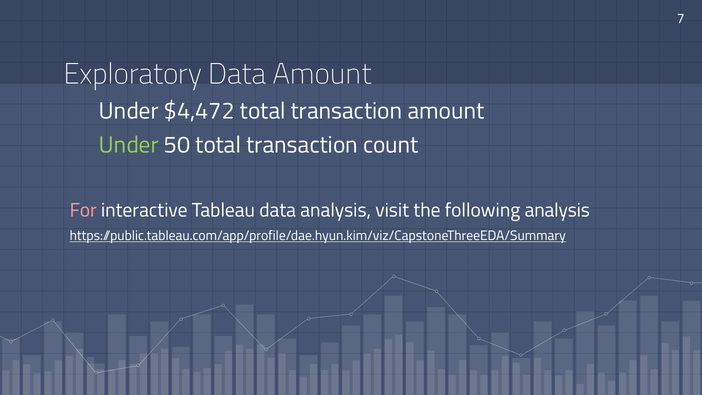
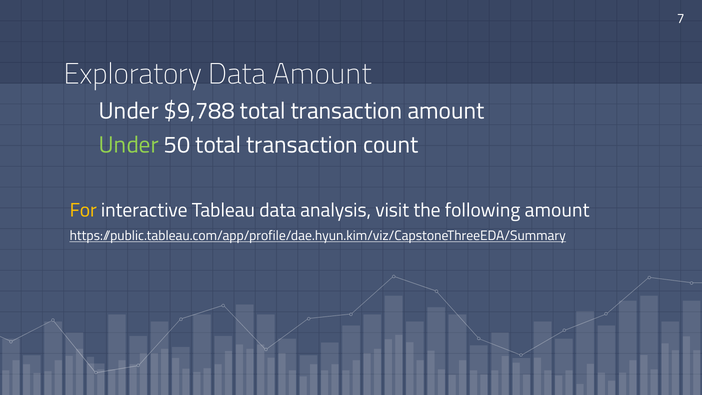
$4,472: $4,472 -> $9,788 (199, 111)
For colour: pink -> yellow (83, 210)
following analysis: analysis -> amount (557, 210)
